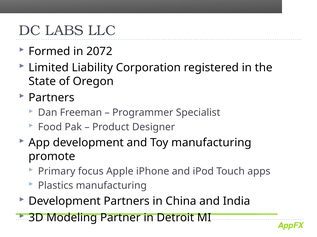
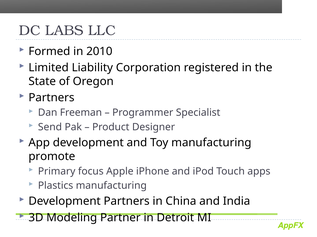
2072: 2072 -> 2010 (99, 51)
Food: Food -> Send (50, 127)
